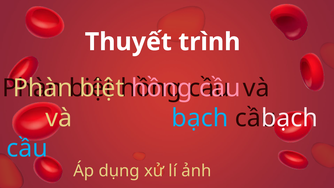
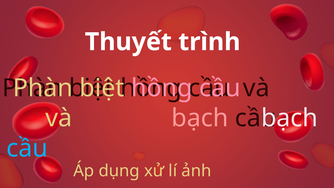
bạch colour: light blue -> pink (200, 118)
